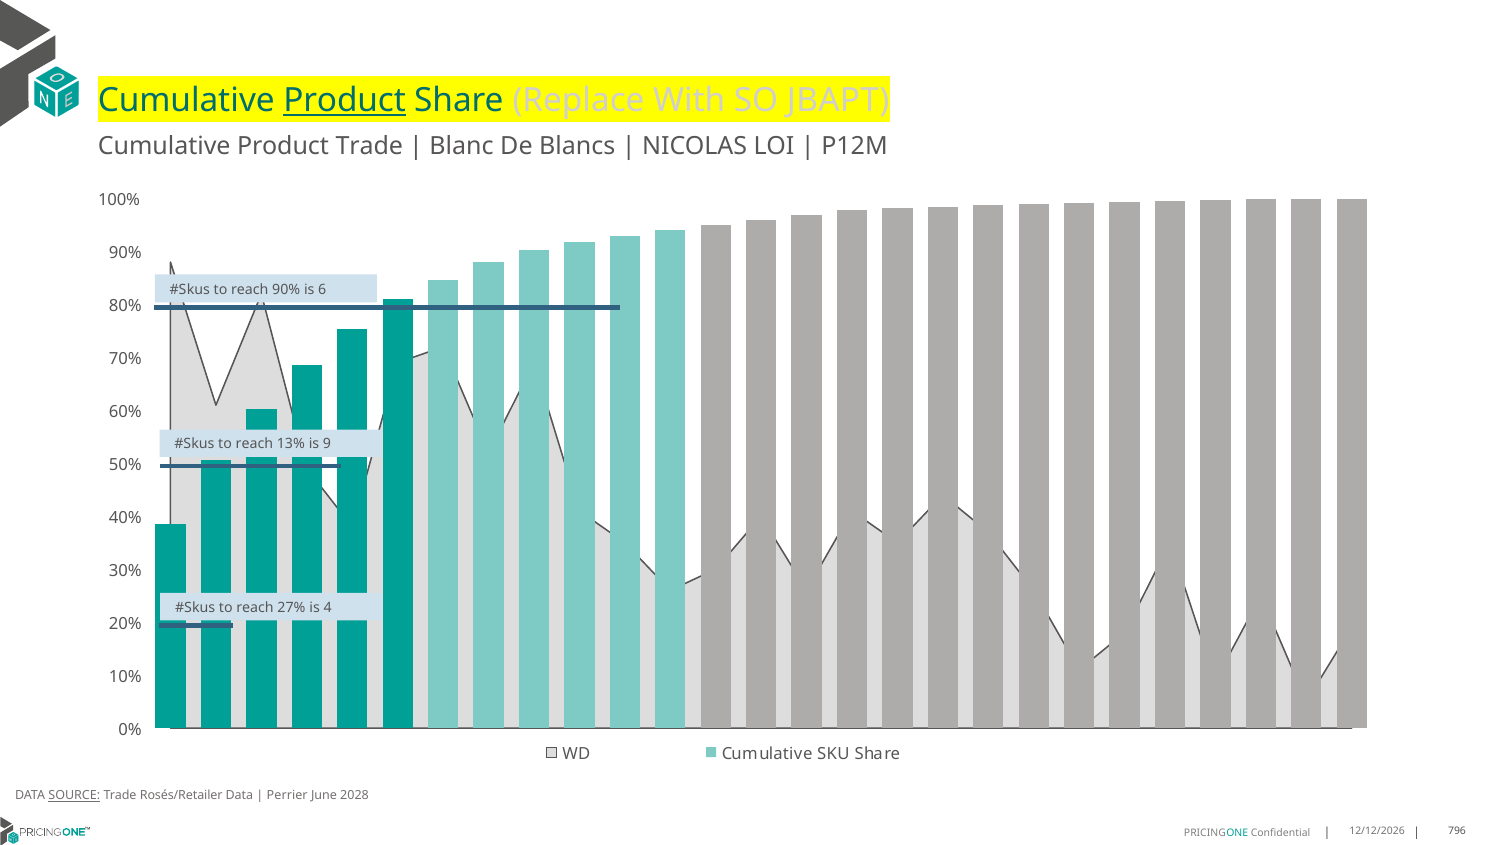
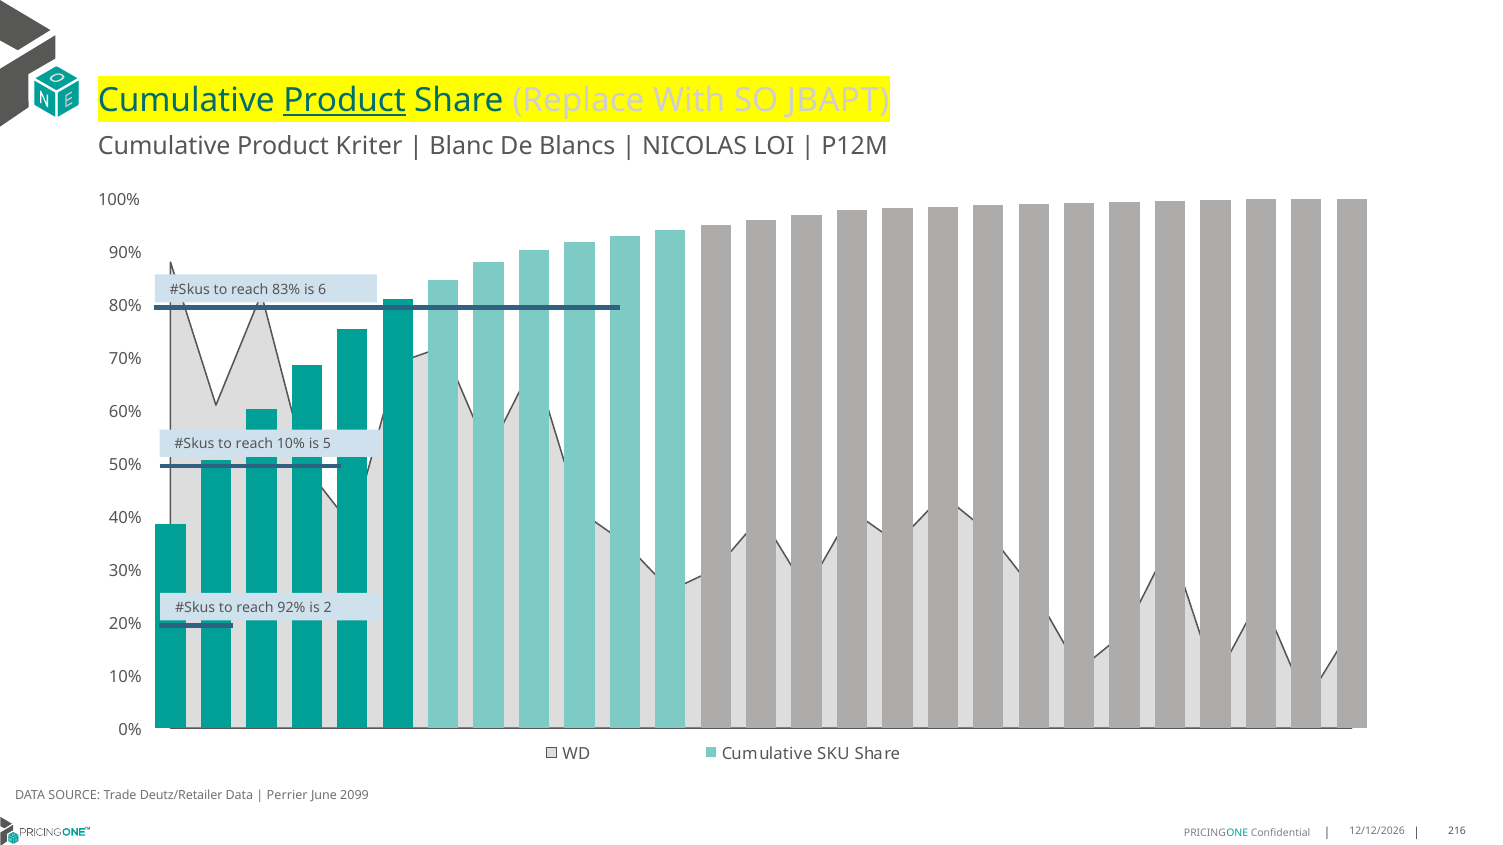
Product Trade: Trade -> Kriter (369, 147)
reach 90%: 90% -> 83% (286, 290)
reach 13%: 13% -> 10% (291, 444)
9: 9 -> 5 (327, 444)
27%: 27% -> 92% (291, 608)
4: 4 -> 2 (328, 608)
SOURCE underline: present -> none (74, 796)
Rosés/Retailer: Rosés/Retailer -> Deutz/Retailer (181, 796)
2028: 2028 -> 2099 (355, 796)
796: 796 -> 216 (1457, 831)
